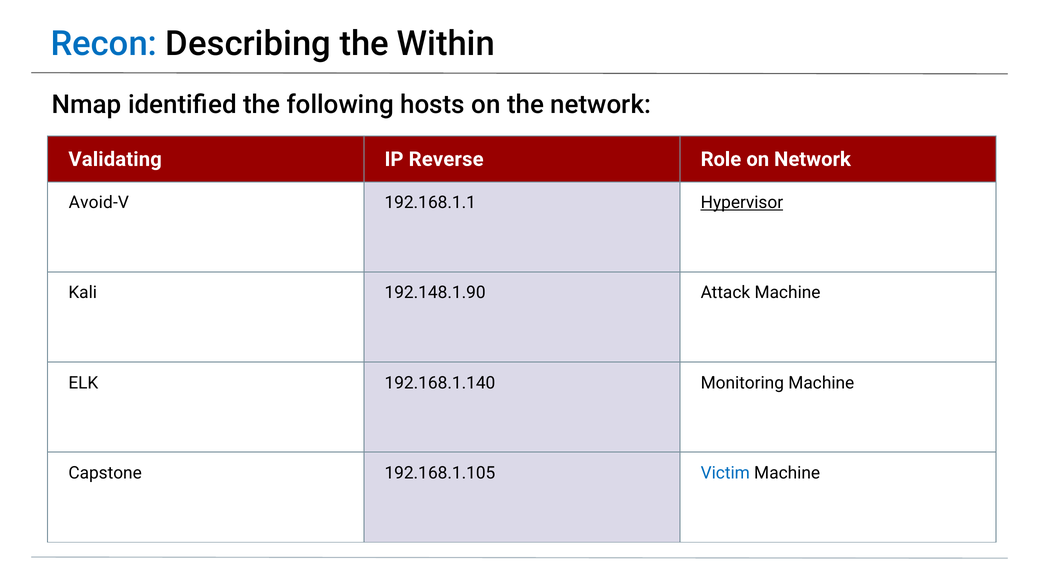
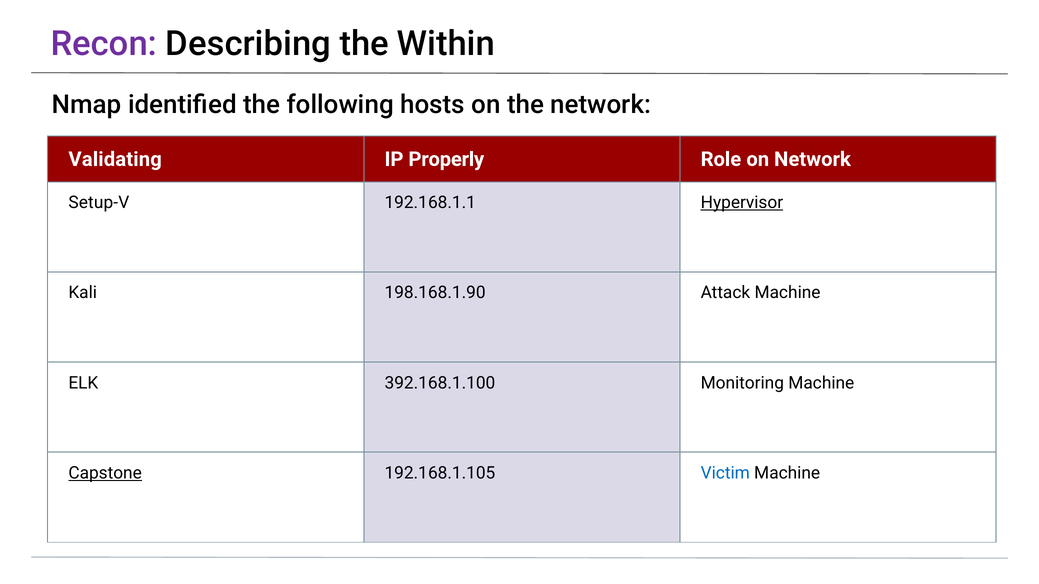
Recon colour: blue -> purple (104, 44)
Reverse: Reverse -> Properly (446, 159)
Avoid-V: Avoid-V -> Setup-V (99, 203)
192.148.1.90: 192.148.1.90 -> 198.168.1.90 (435, 293)
192.168.1.140: 192.168.1.140 -> 392.168.1.100 (440, 383)
Capstone underline: none -> present (105, 473)
